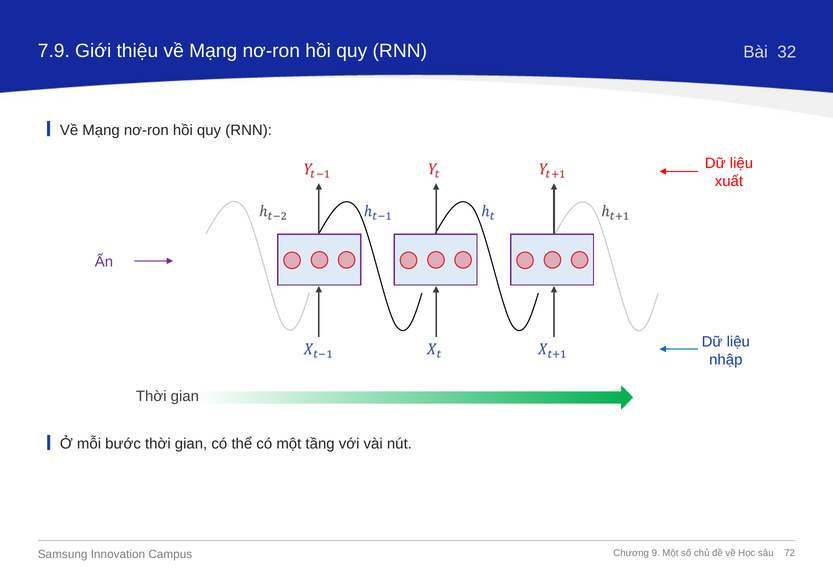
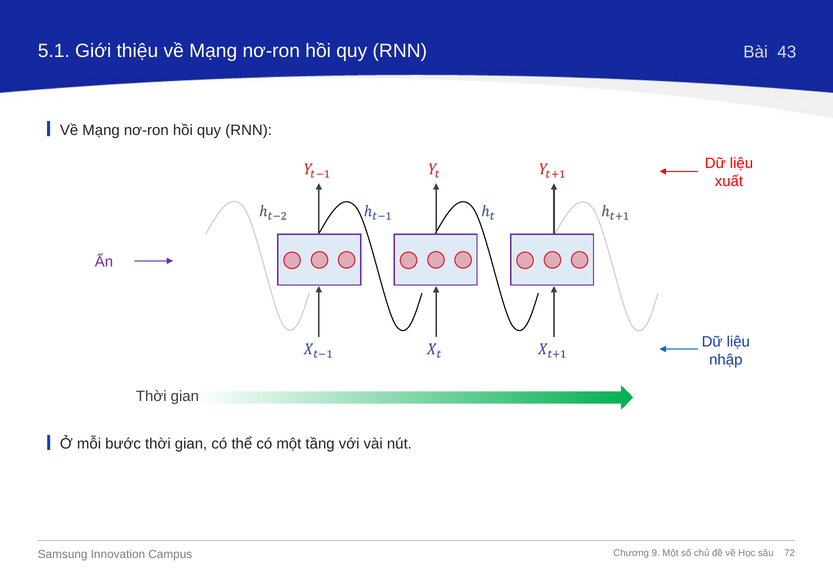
7.9: 7.9 -> 5.1 (54, 51)
32: 32 -> 43 (787, 52)
